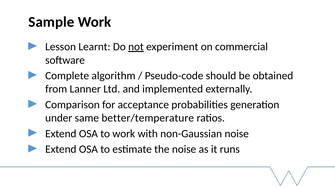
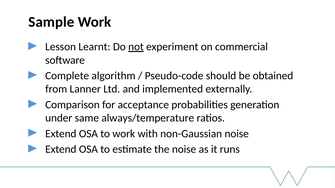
better/temperature: better/temperature -> always/temperature (148, 118)
